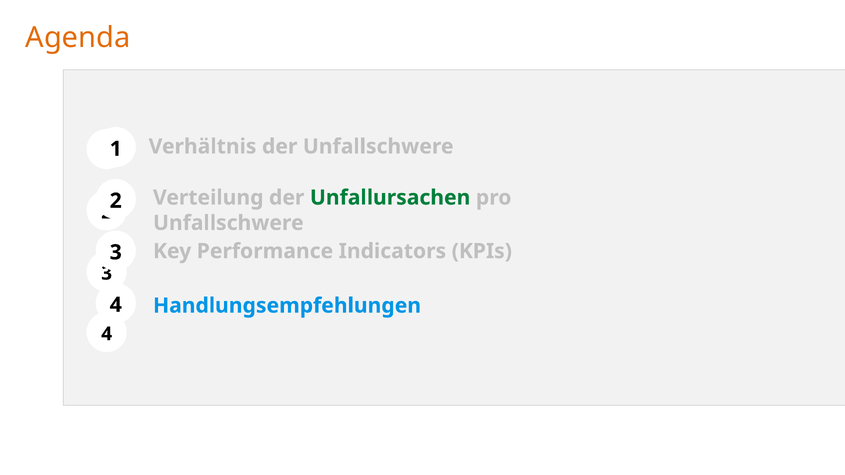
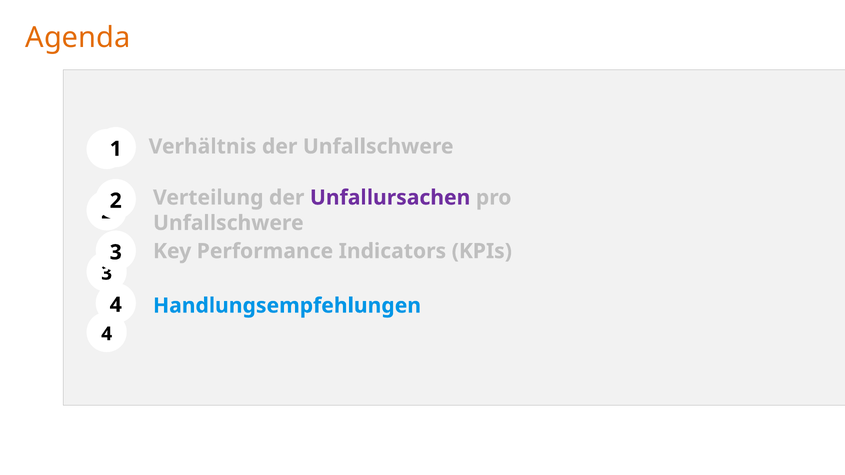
Unfallursachen colour: green -> purple (390, 198)
